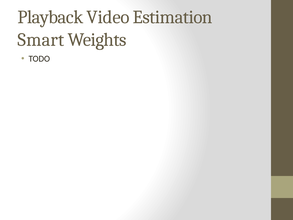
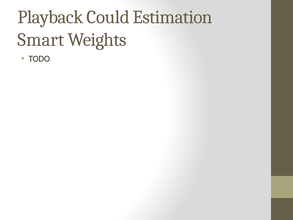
Video: Video -> Could (108, 17)
